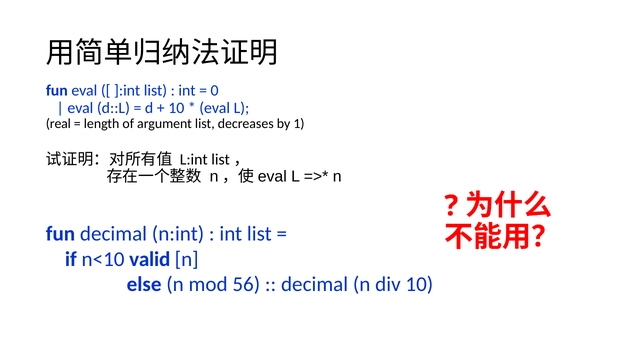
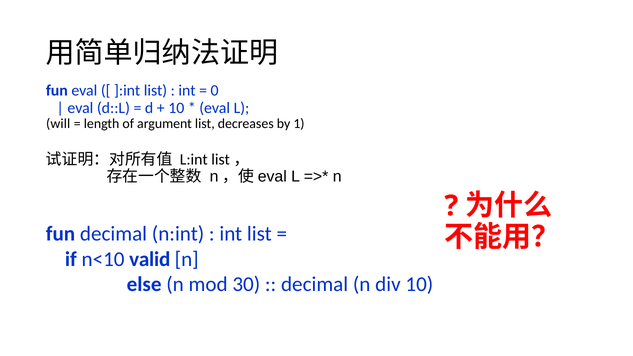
real: real -> will (58, 124)
56: 56 -> 30 (246, 285)
